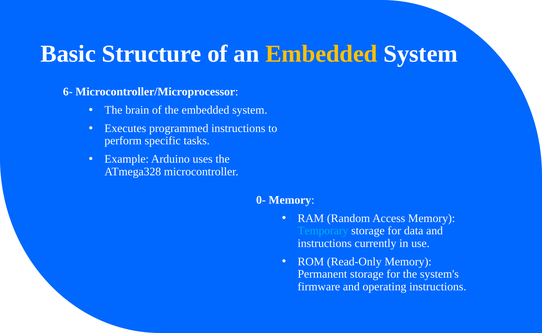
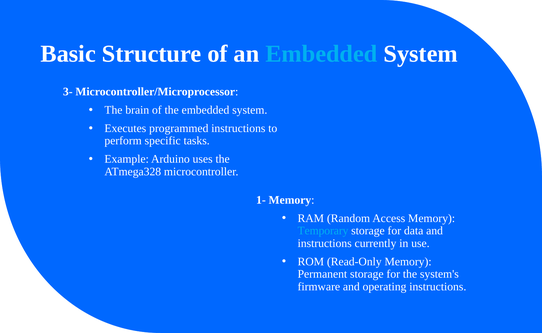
Embedded colour: yellow -> light blue (321, 54)
6-: 6- -> 3- (68, 92)
0-: 0- -> 1- (261, 200)
